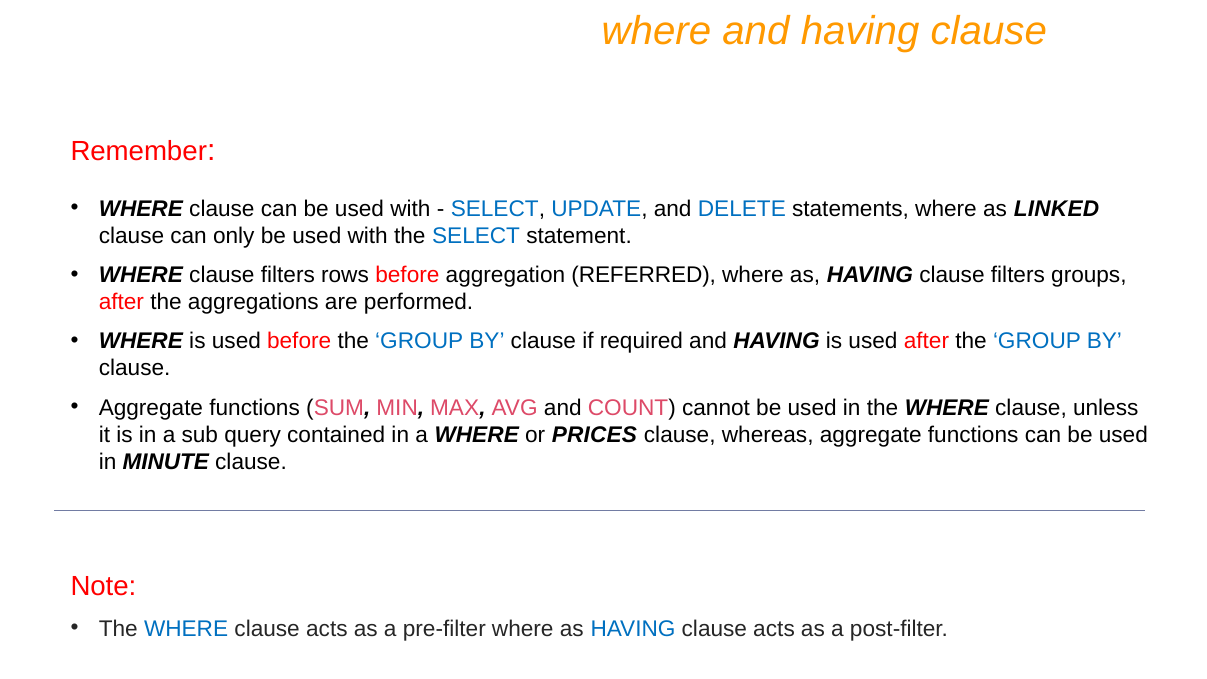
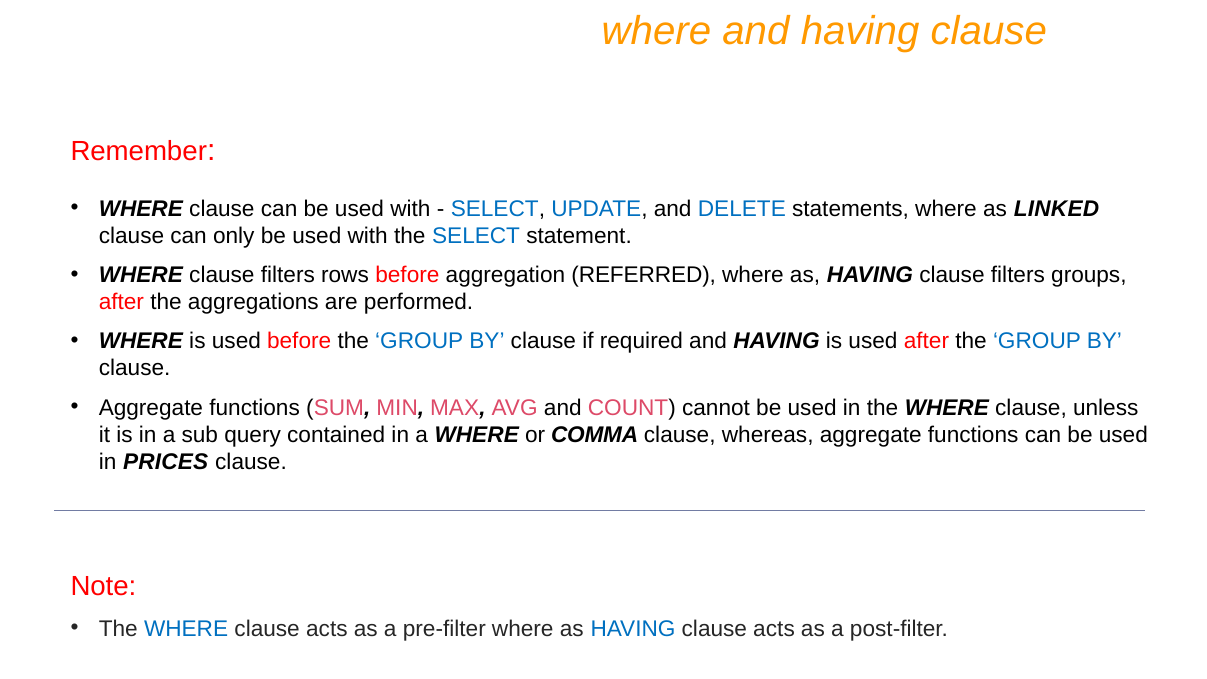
PRICES: PRICES -> COMMA (595, 435)
MINUTE: MINUTE -> PRICES (166, 462)
